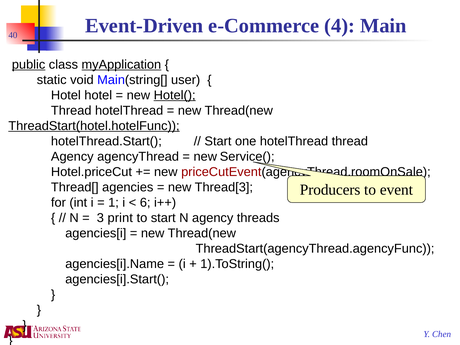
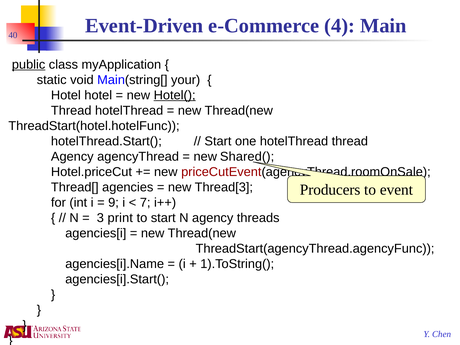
myApplication underline: present -> none (121, 64)
user: user -> your (186, 80)
ThreadStart(hotel.hotelFunc underline: present -> none (94, 126)
Service(: Service( -> Shared( (247, 157)
1: 1 -> 9 (114, 203)
6: 6 -> 7 (145, 203)
